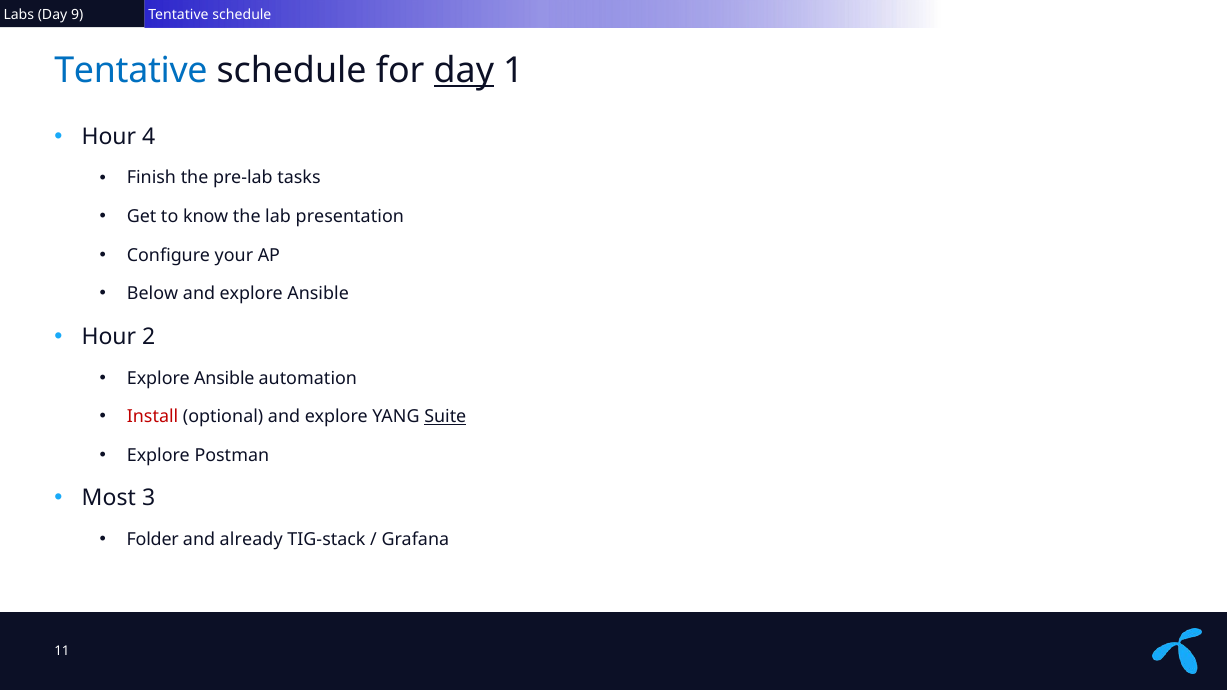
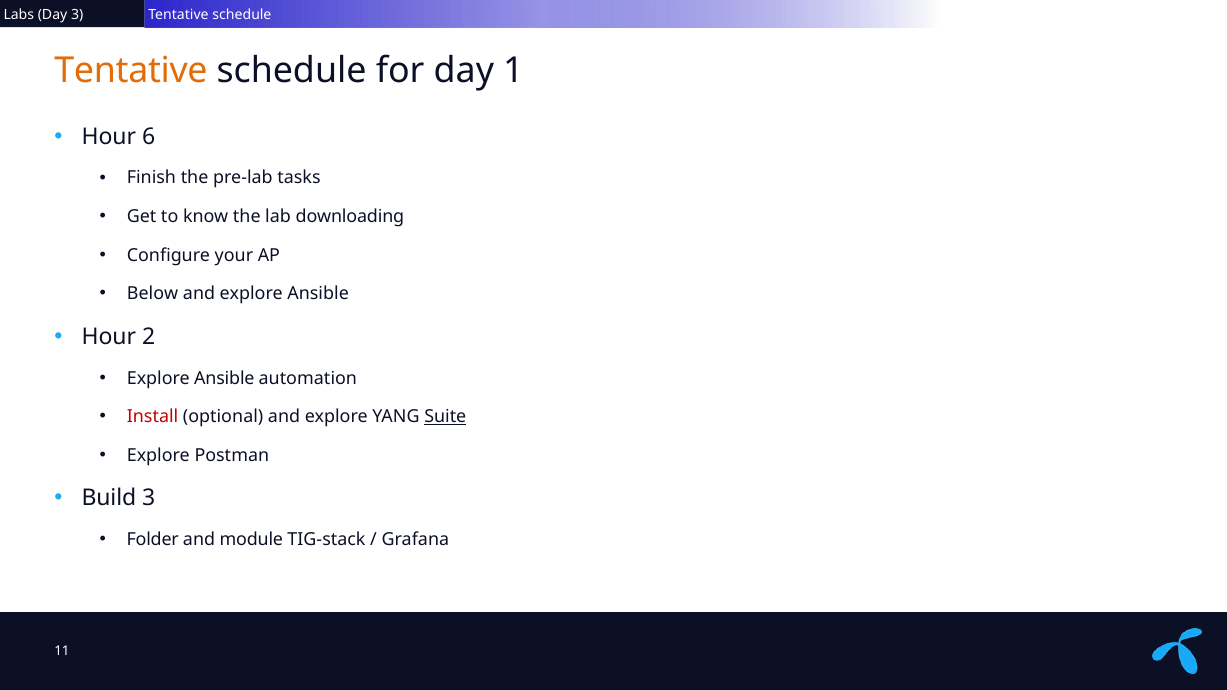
Day 9: 9 -> 3 (77, 15)
Tentative colour: blue -> orange (131, 70)
day underline: present -> none (464, 70)
4: 4 -> 6 (149, 137)
presentation: presentation -> downloading (350, 217)
Most: Most -> Build (109, 499)
already: already -> module (251, 540)
